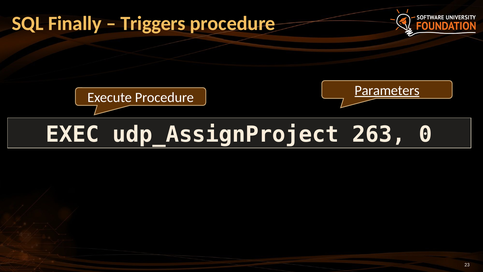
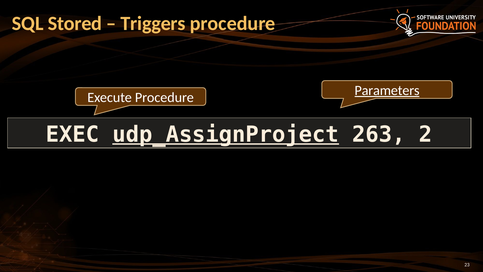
Finally: Finally -> Stored (75, 23)
udp_AssignProject underline: none -> present (226, 134)
0: 0 -> 2 (426, 134)
